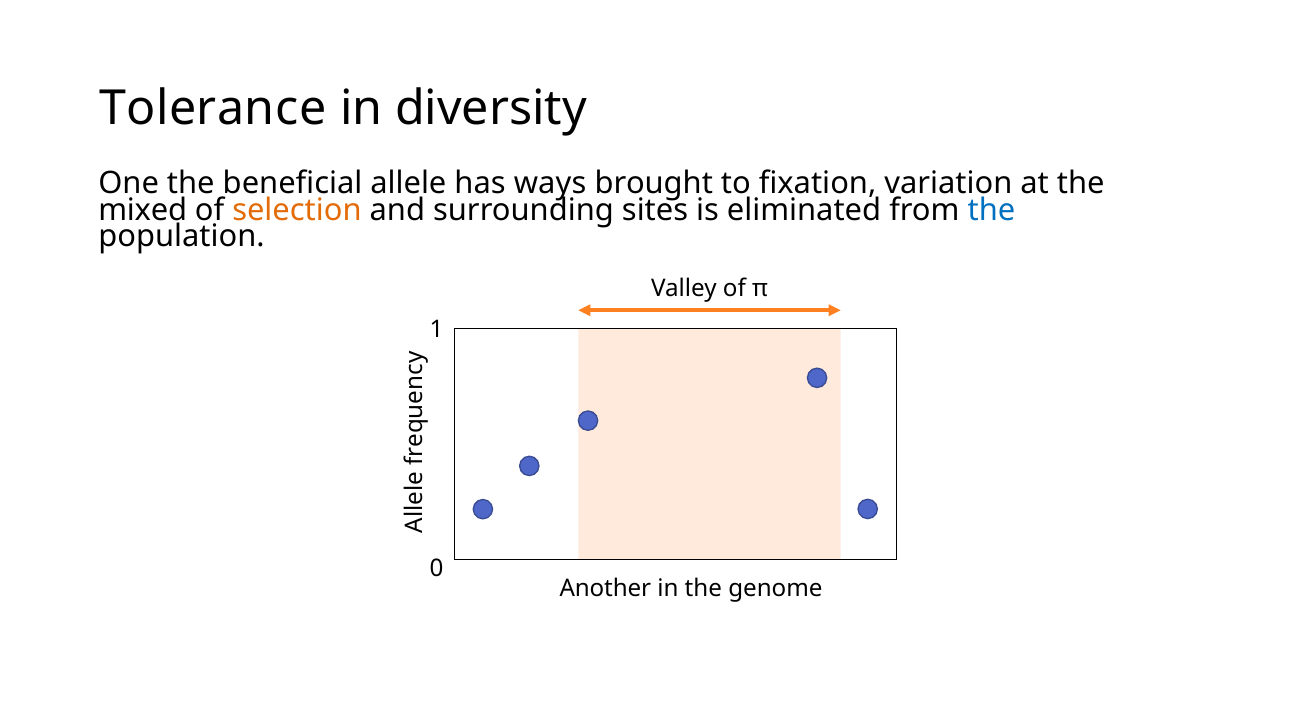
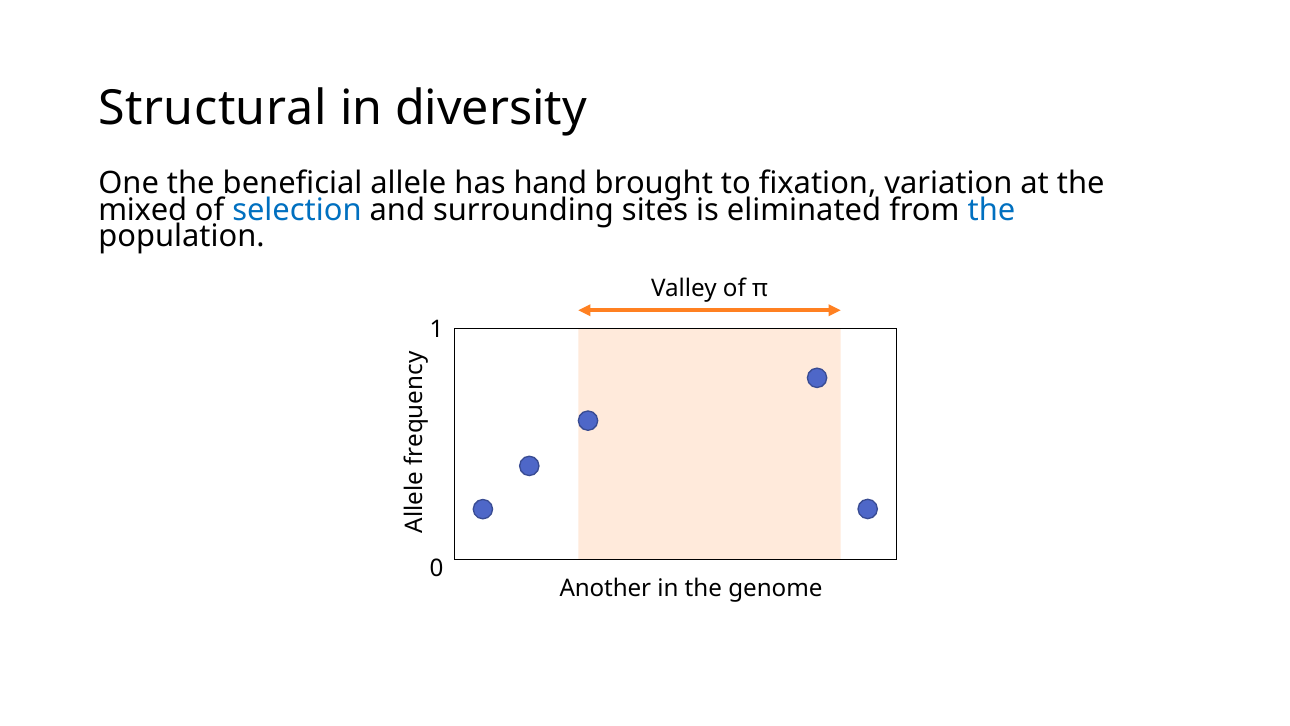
Tolerance: Tolerance -> Structural (213, 108)
ways: ways -> hand (550, 183)
selection colour: orange -> blue (297, 210)
